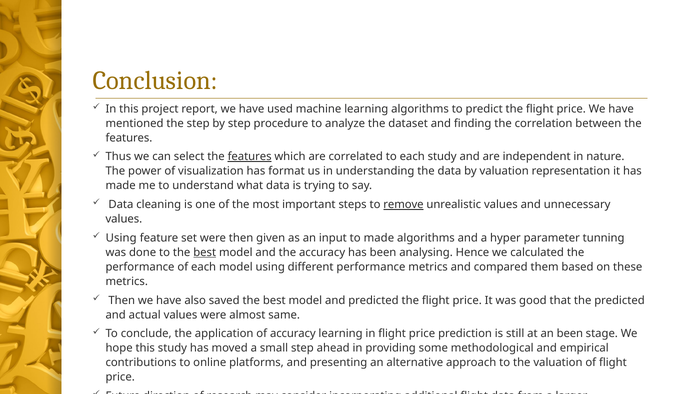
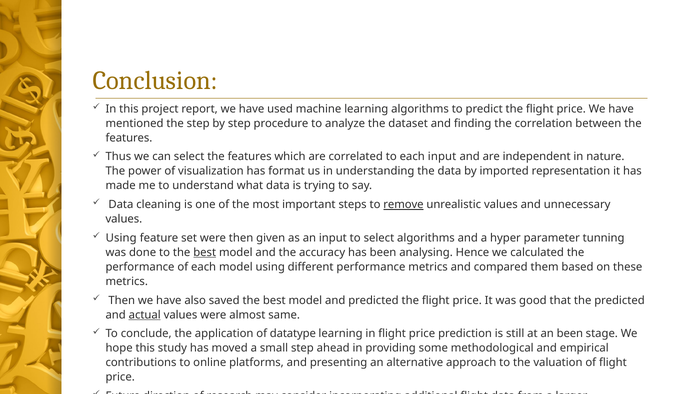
features underline: present -> none (250, 157)
each study: study -> input (442, 157)
by valuation: valuation -> imported (504, 171)
to made: made -> select (379, 238)
actual underline: none -> present (145, 315)
of accuracy: accuracy -> datatype (293, 334)
